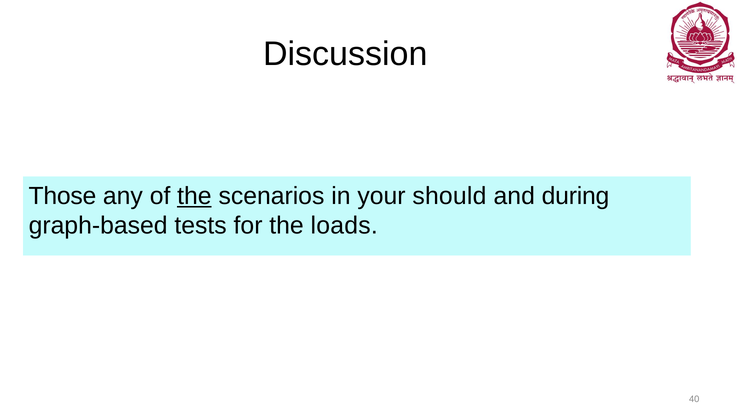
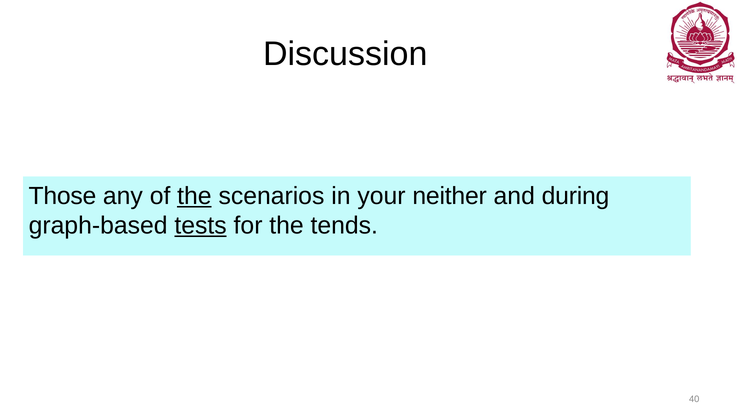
should: should -> neither (450, 196)
tests underline: none -> present (201, 225)
loads: loads -> tends (344, 225)
